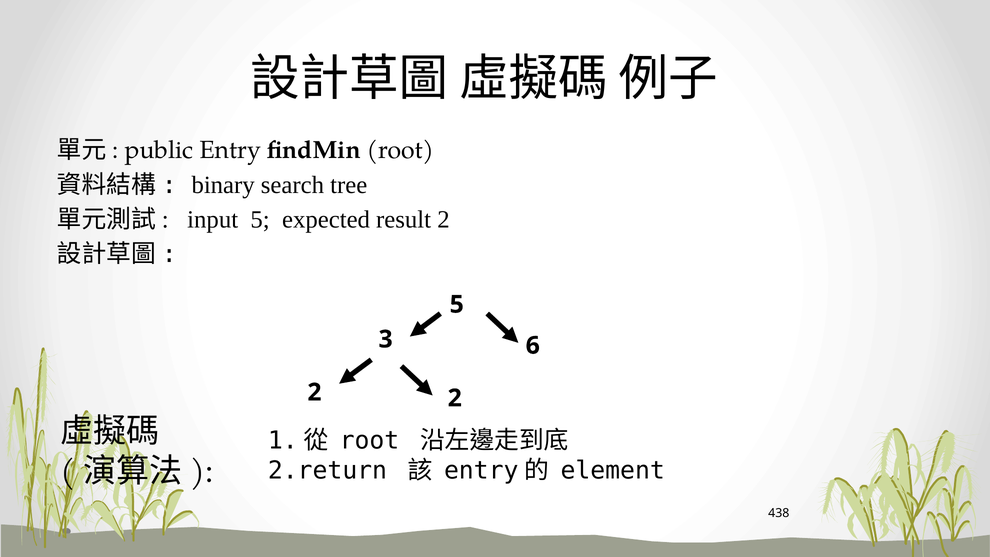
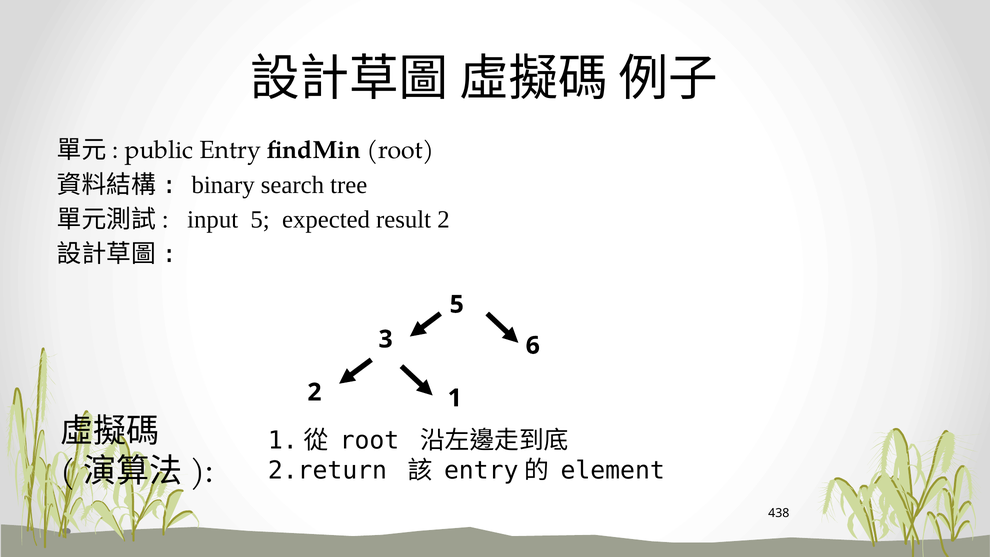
2 2: 2 -> 1 (455, 398)
